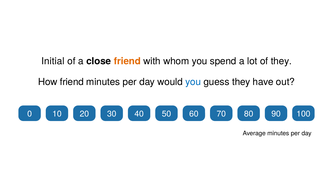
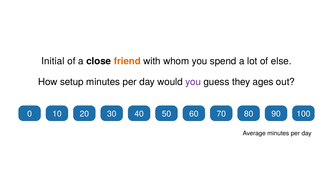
of they: they -> else (281, 61)
How friend: friend -> setup (72, 82)
you colour: blue -> purple (193, 82)
have: have -> ages (263, 82)
